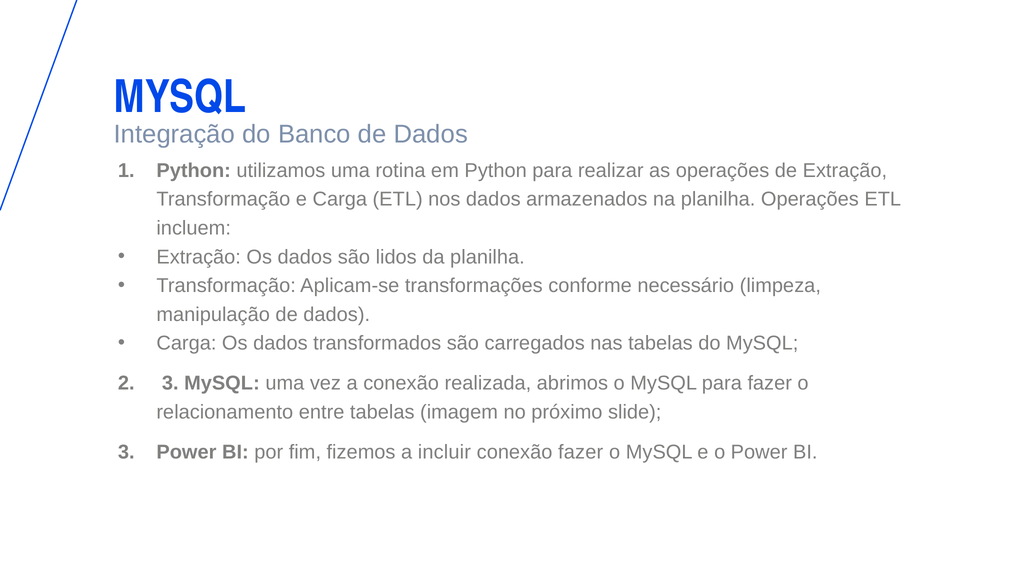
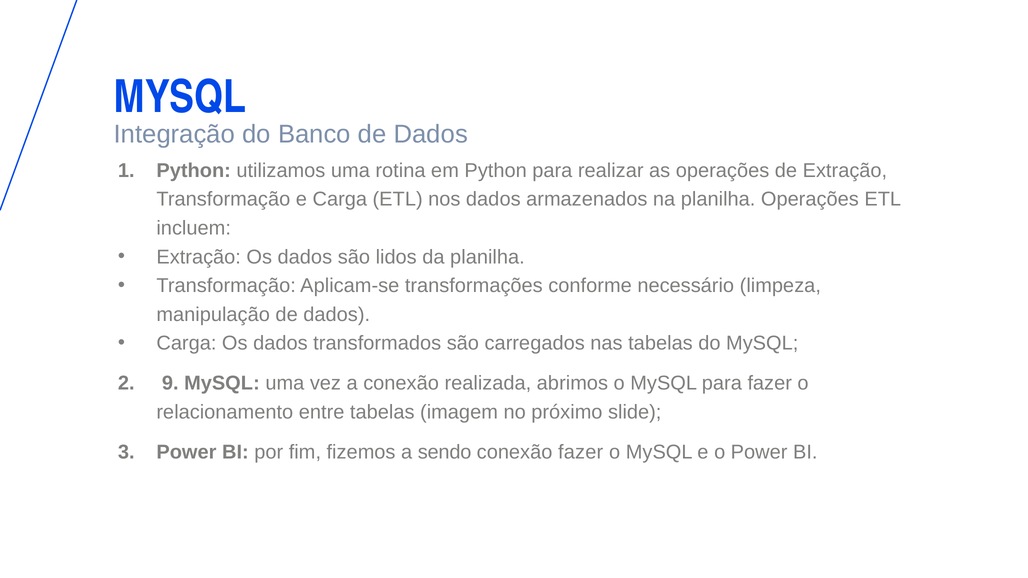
2 3: 3 -> 9 (170, 384)
incluir: incluir -> sendo (445, 453)
